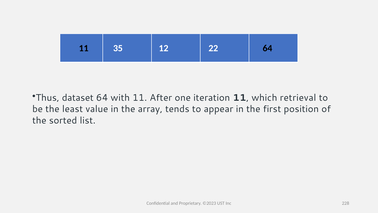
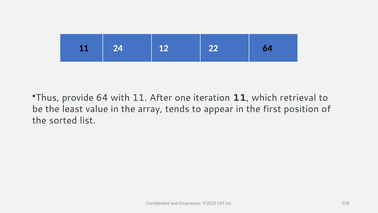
35: 35 -> 24 (118, 48)
dataset: dataset -> provide (78, 98)
